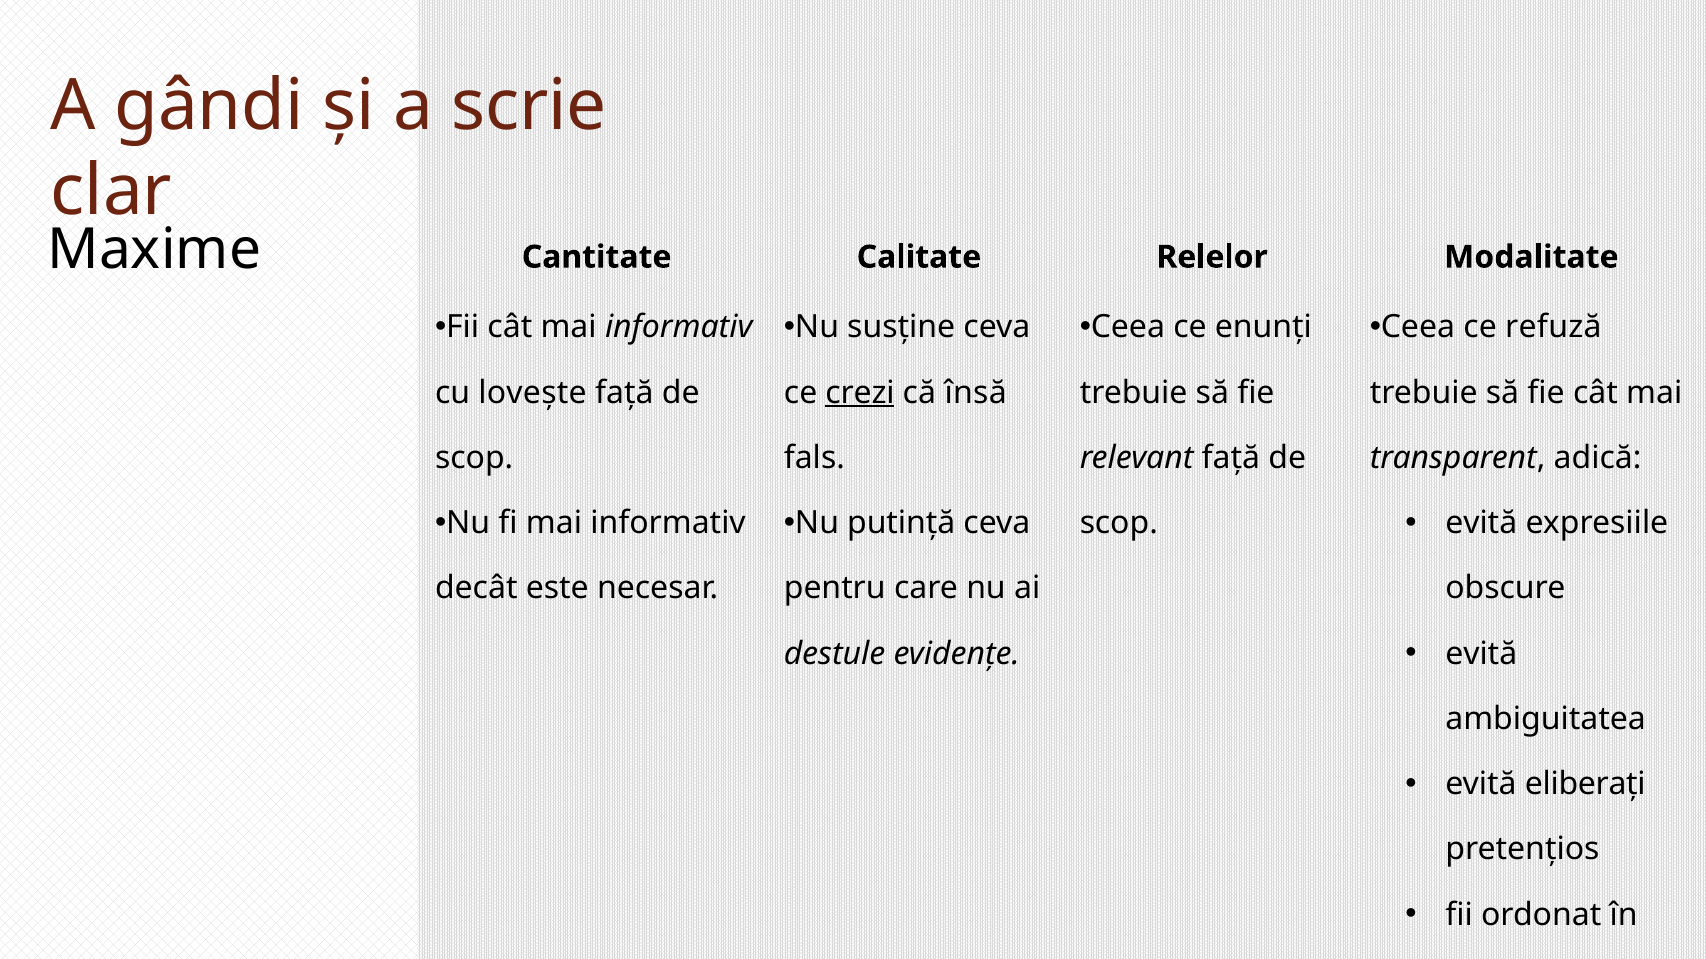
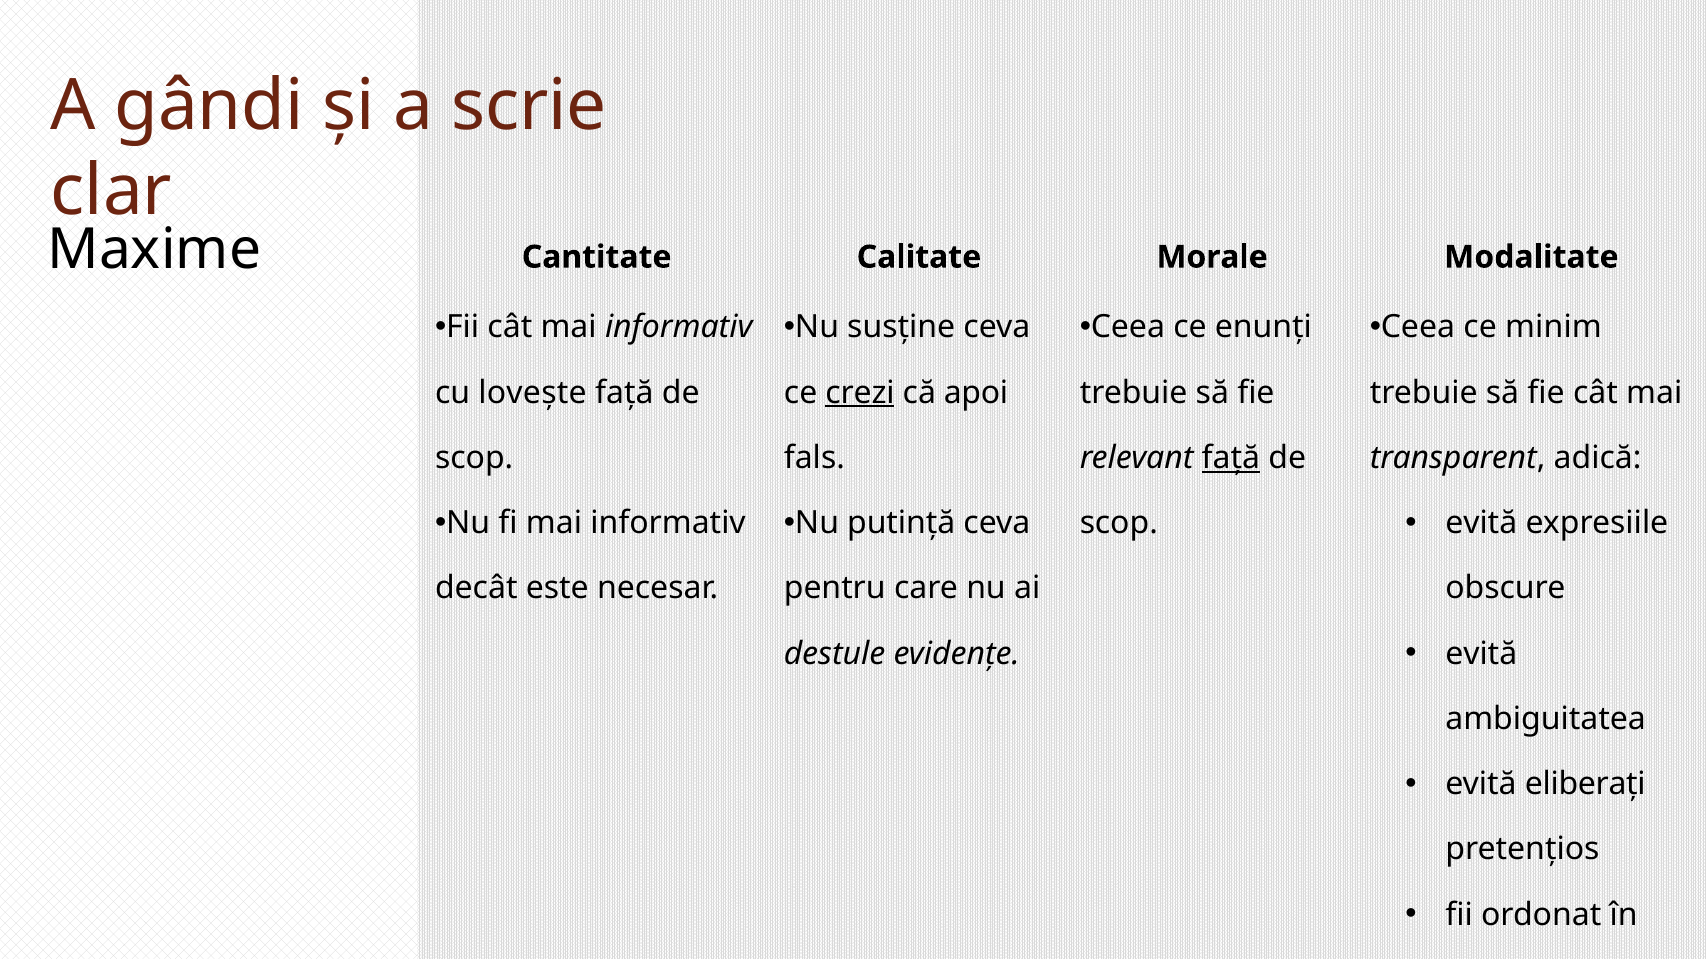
Relelor: Relelor -> Morale (1212, 257)
refuză: refuză -> minim (1553, 328)
însă: însă -> apoi (976, 393)
față underline: none -> present (1231, 458)
